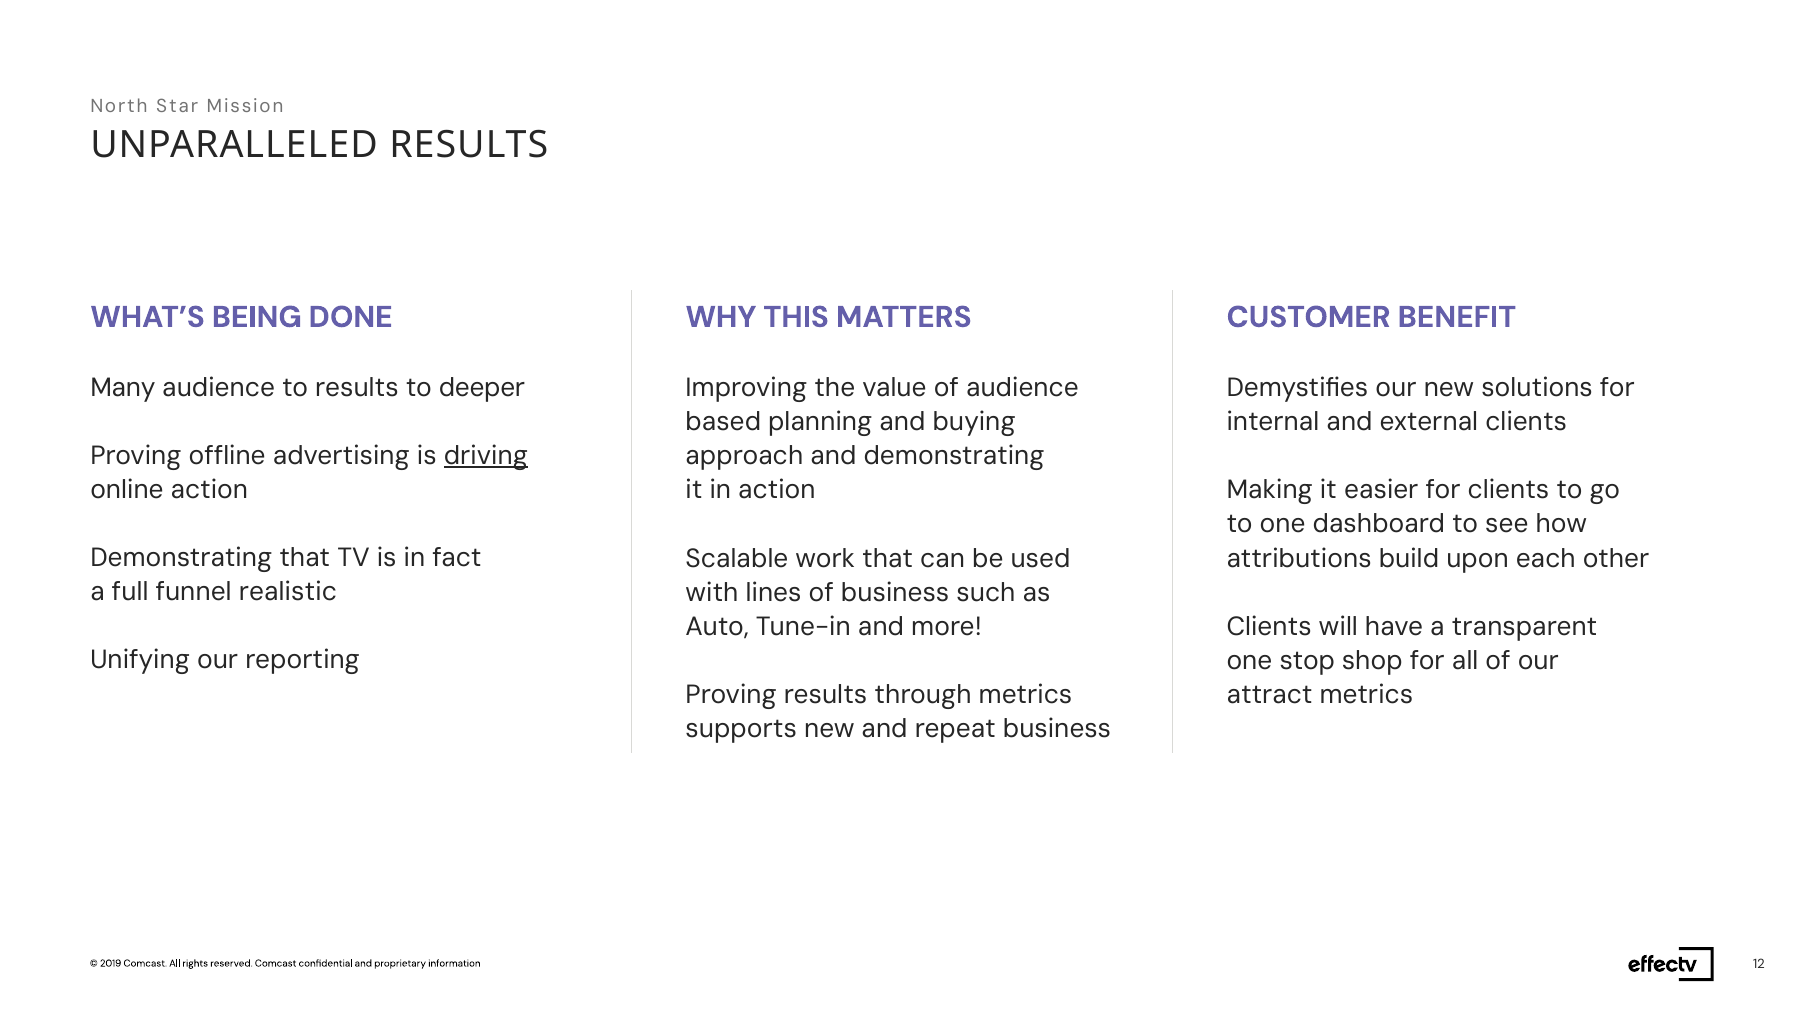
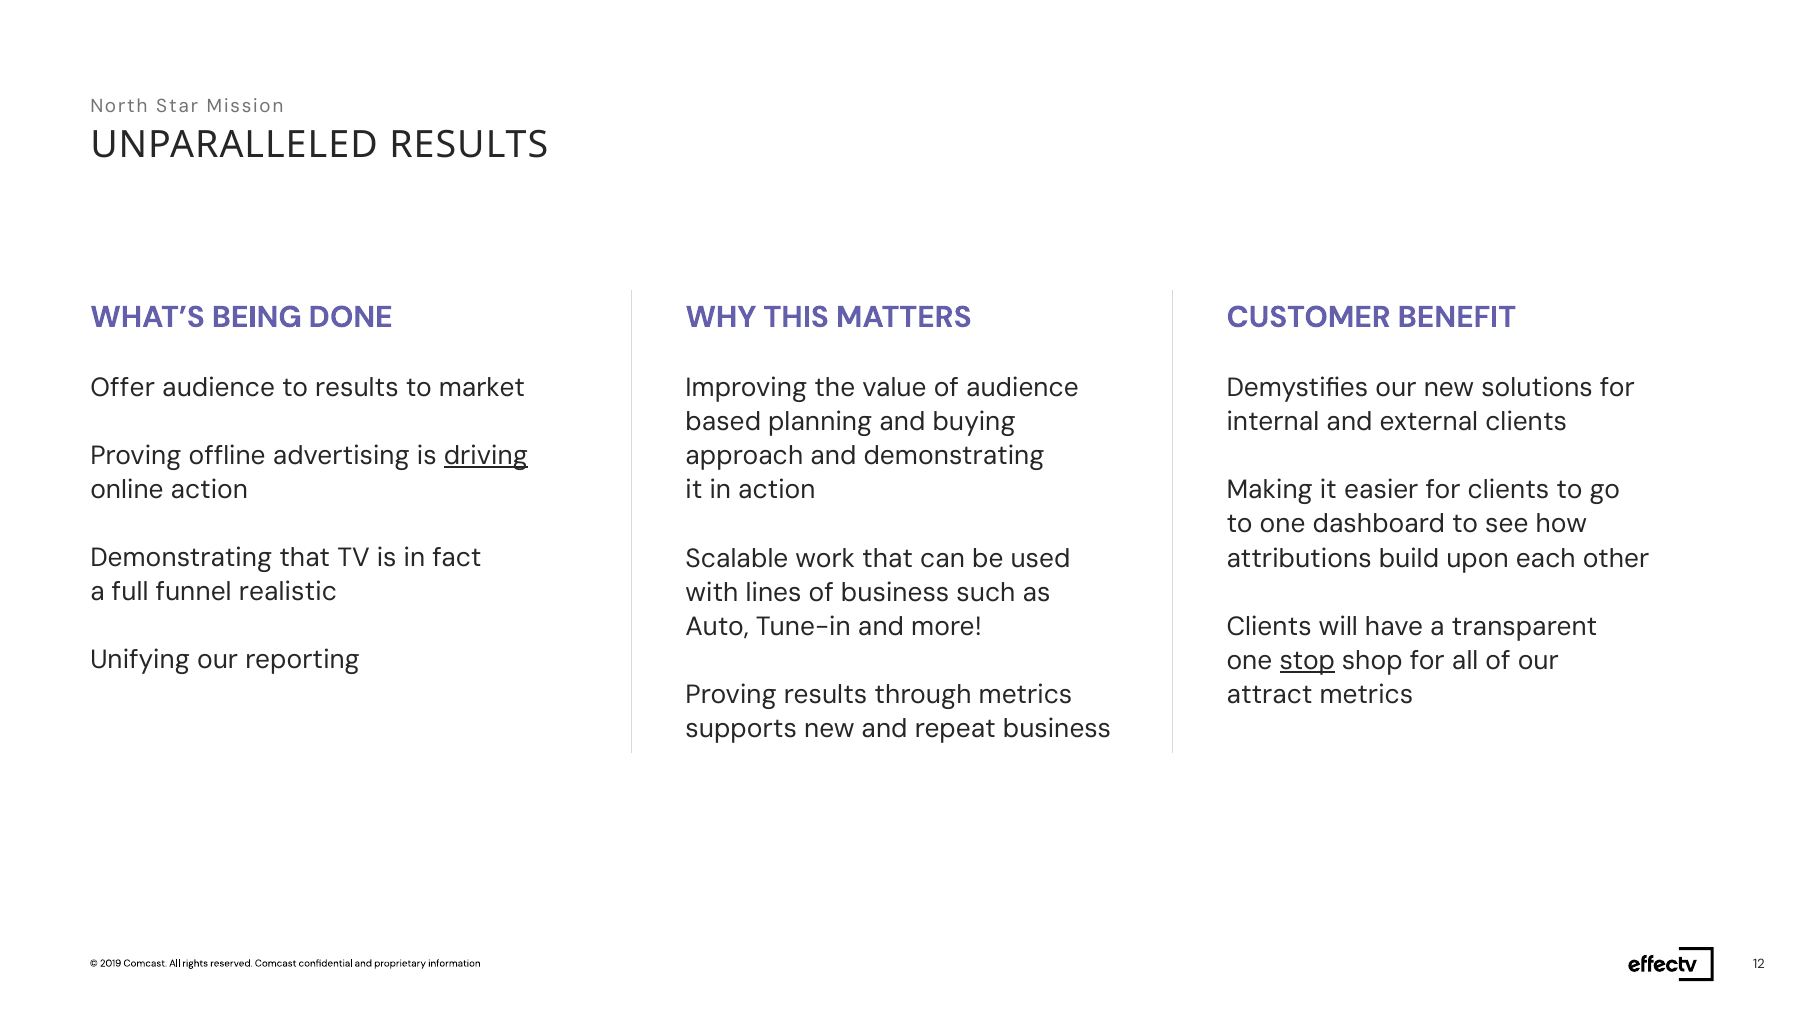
Many: Many -> Offer (123, 387)
deeper: deeper -> market (482, 387)
stop underline: none -> present (1307, 661)
